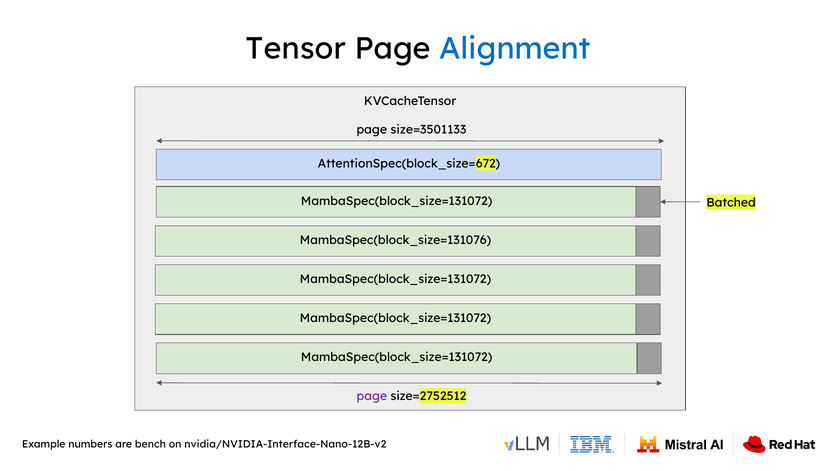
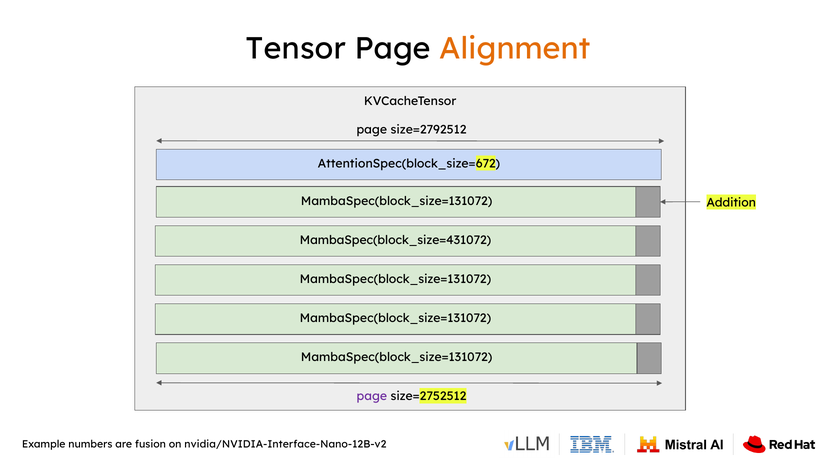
Alignment colour: blue -> orange (515, 49)
size=3501133: size=3501133 -> size=2792512 (429, 130)
Batched: Batched -> Addition (731, 203)
MambaSpec(block_size=131076: MambaSpec(block_size=131076 -> MambaSpec(block_size=431072 (395, 240)
bench: bench -> fusion (150, 444)
